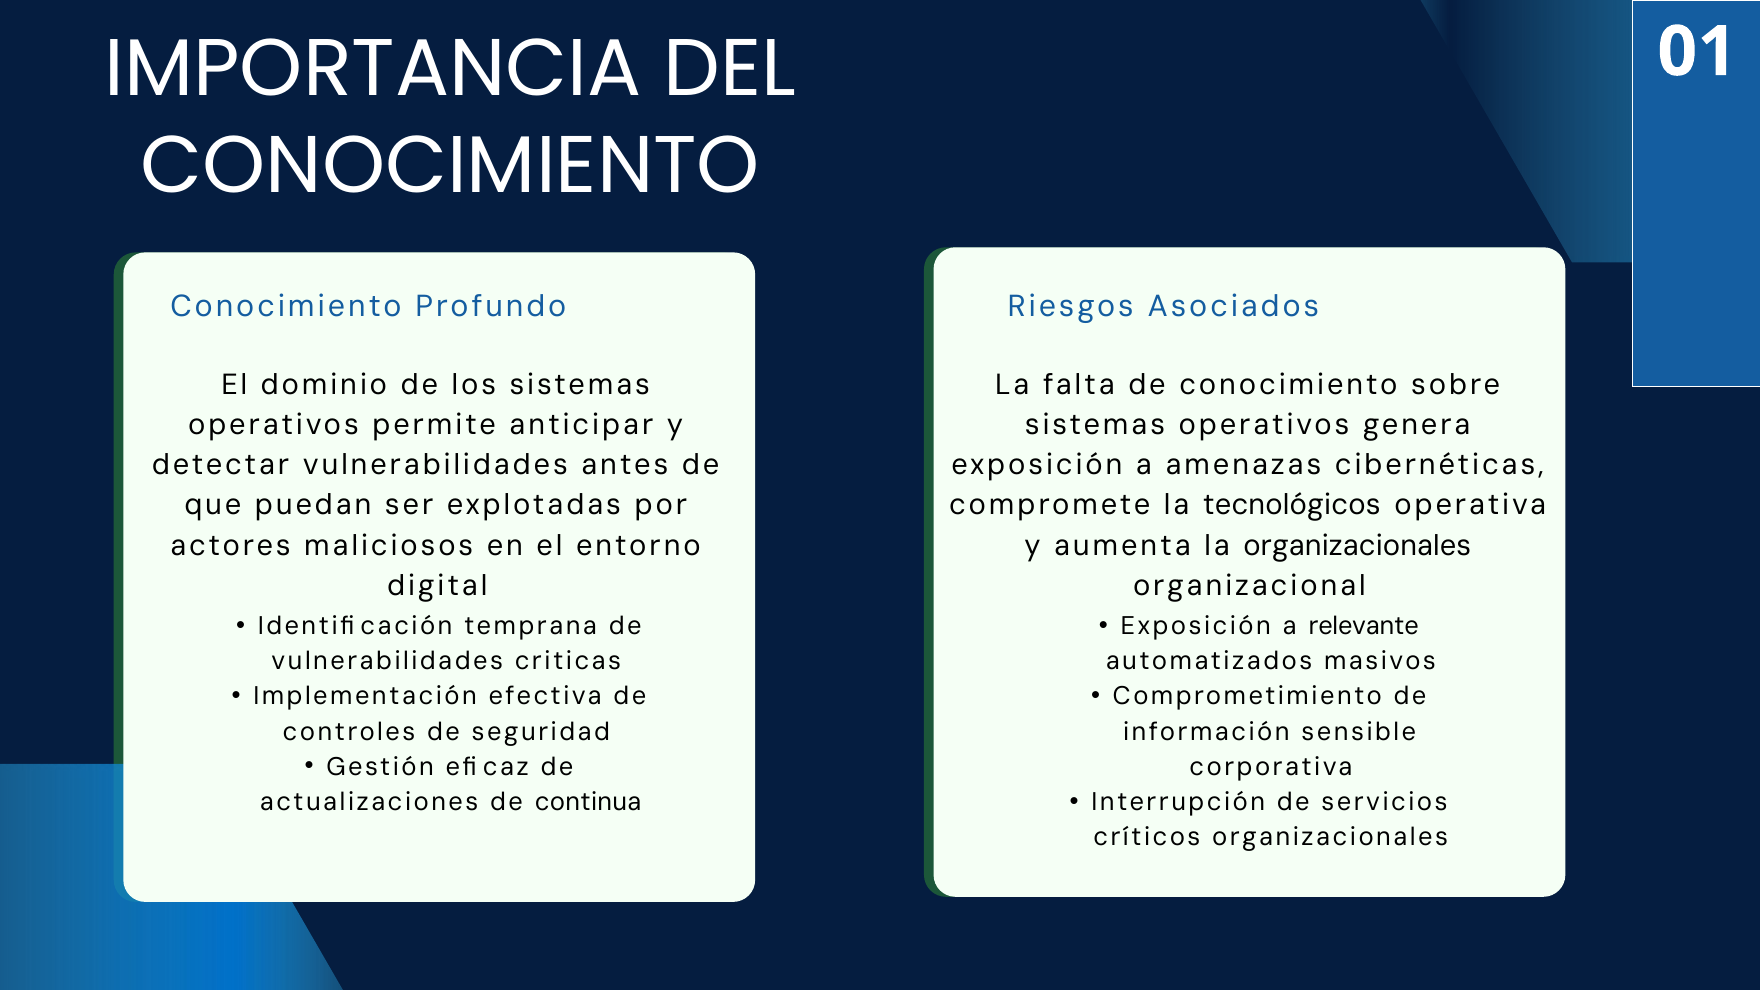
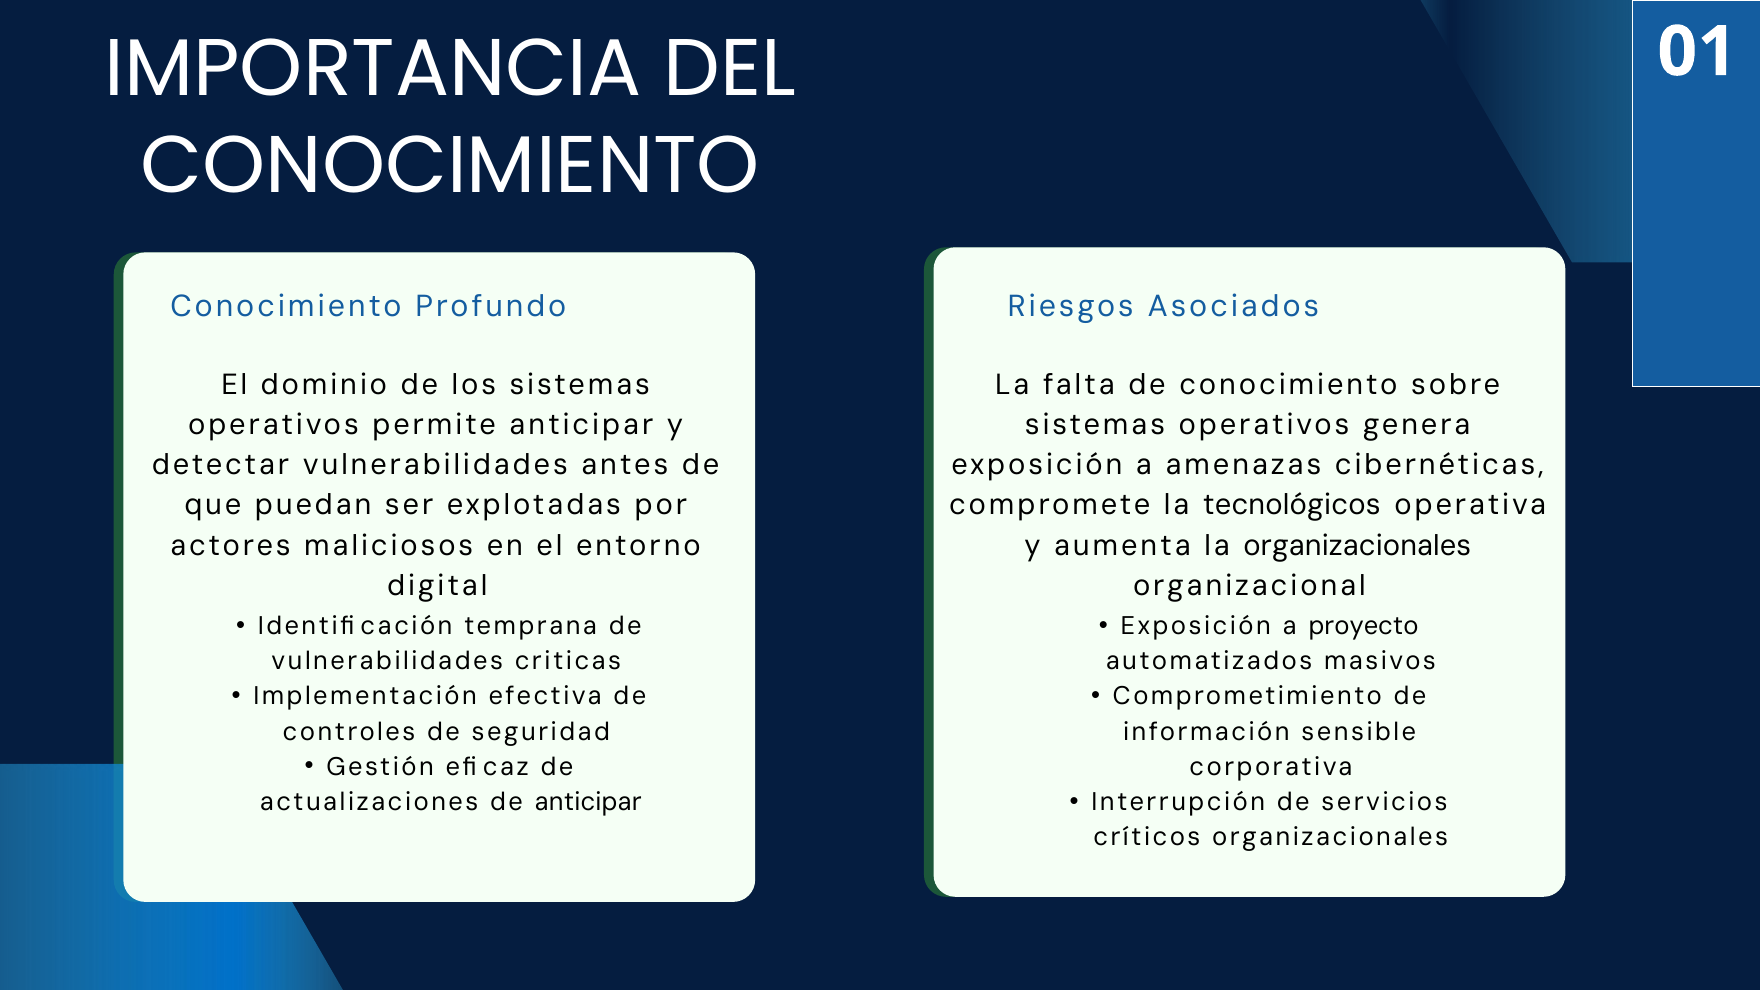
relevante: relevante -> proyecto (1364, 626)
de continua: continua -> anticipar (588, 802)
